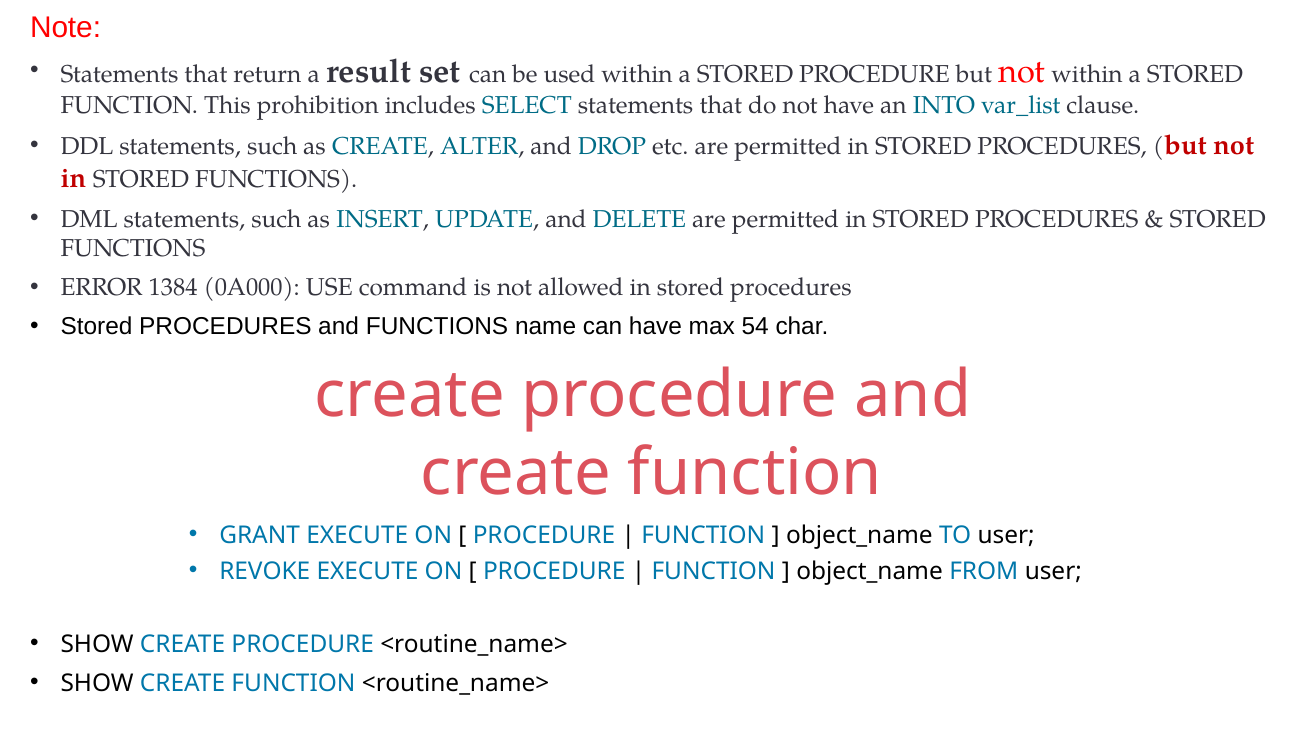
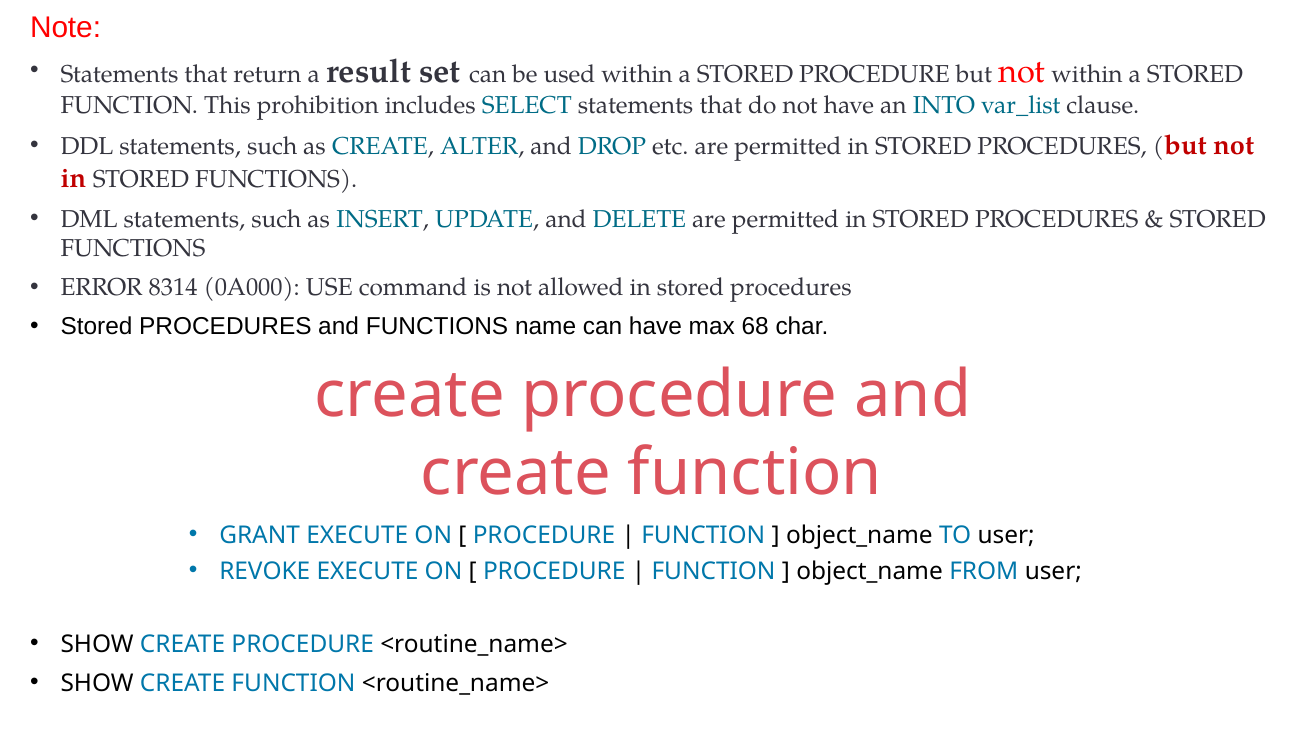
1384: 1384 -> 8314 (173, 287)
54: 54 -> 68 (755, 327)
